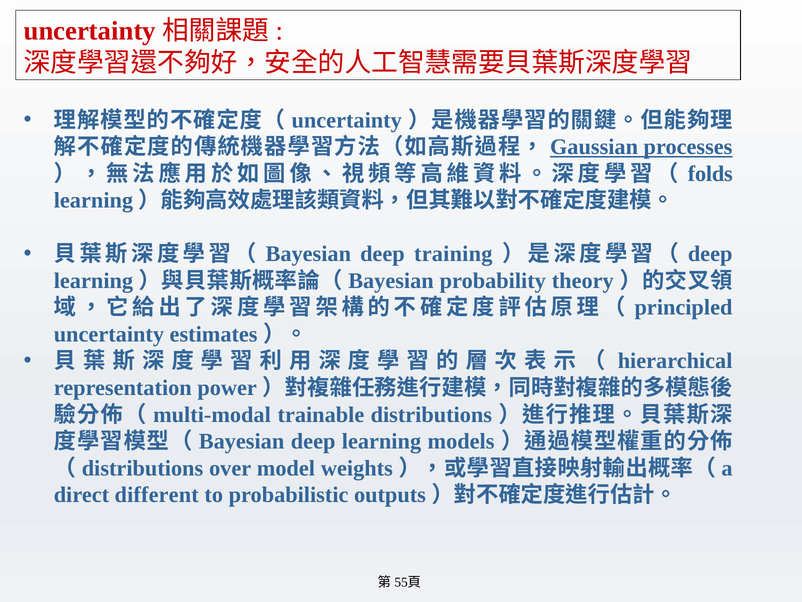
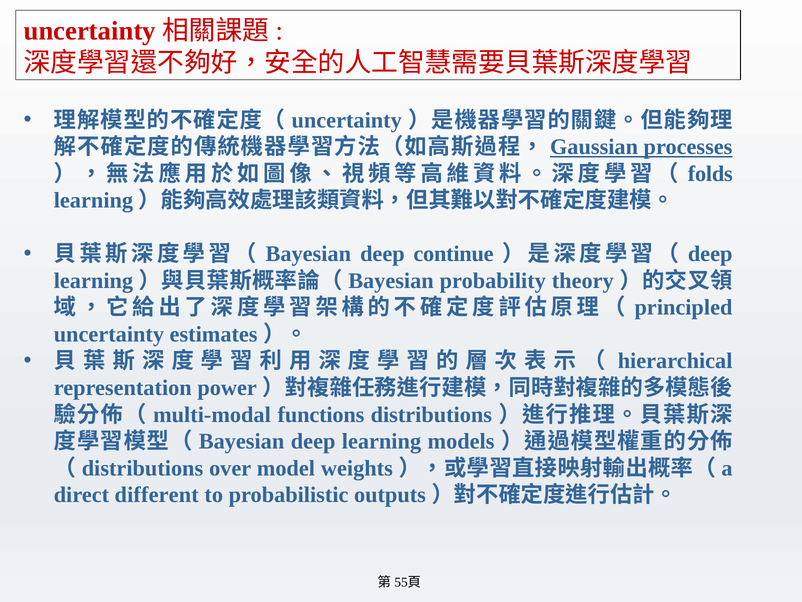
training: training -> continue (453, 254)
trainable: trainable -> functions (321, 414)
